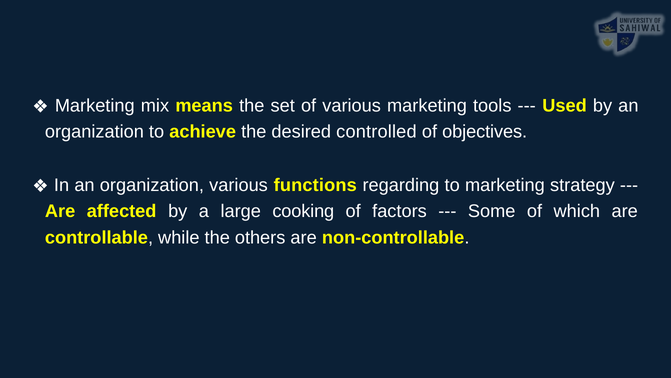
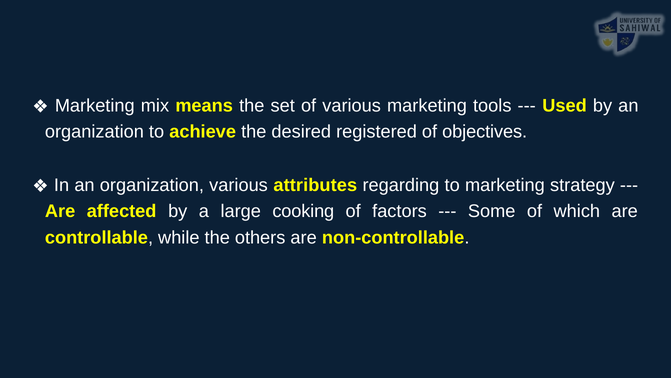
controlled: controlled -> registered (377, 132)
functions: functions -> attributes (315, 185)
